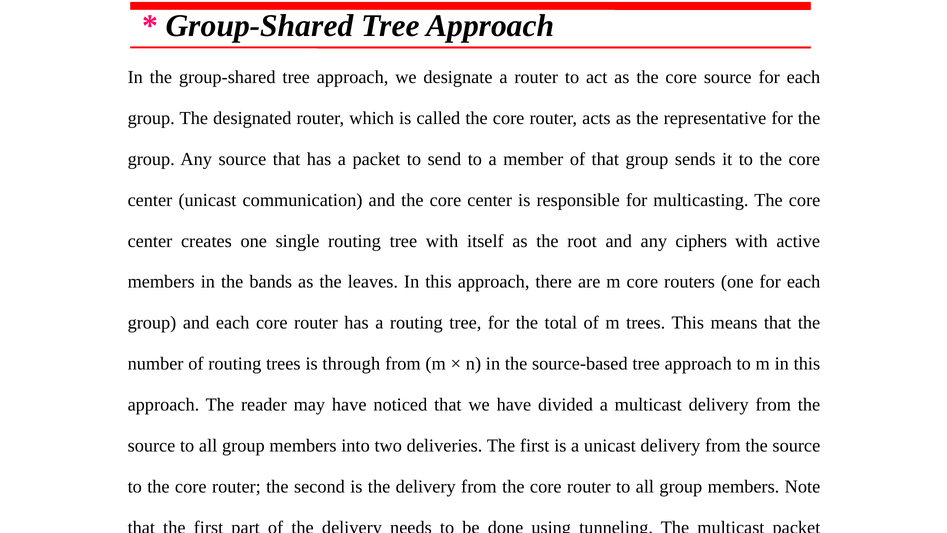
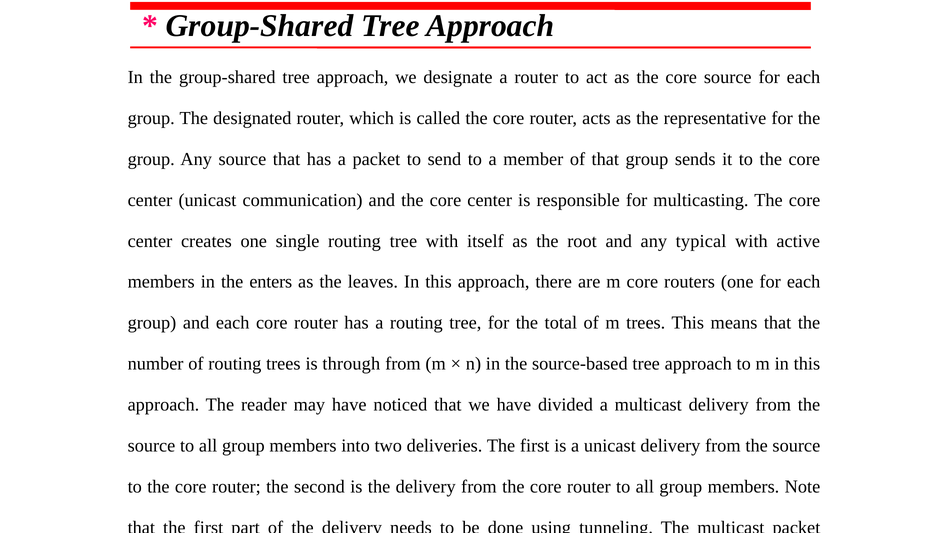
ciphers: ciphers -> typical (701, 241)
bands: bands -> enters (271, 282)
